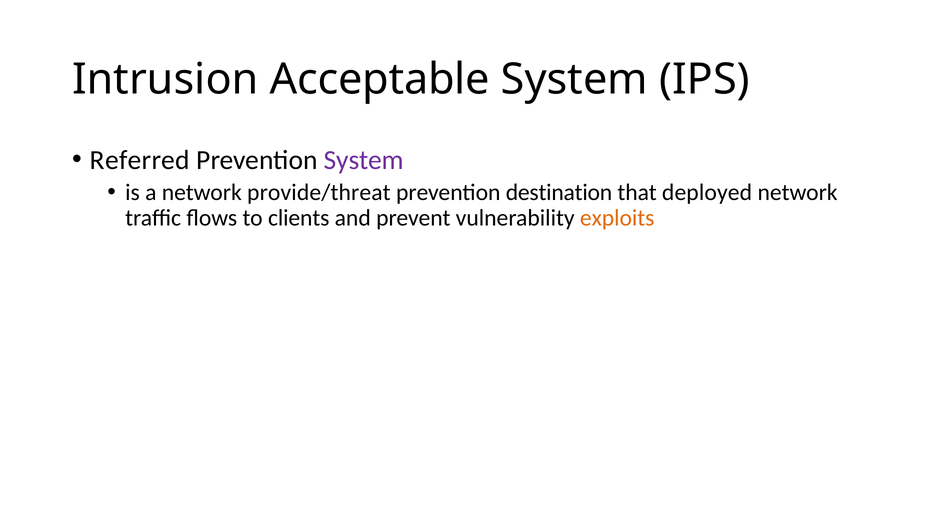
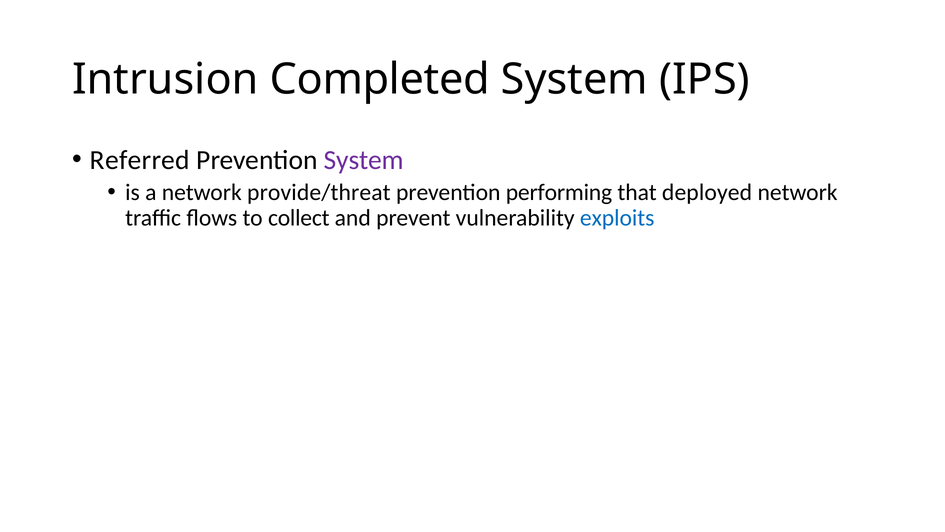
Acceptable: Acceptable -> Completed (380, 79)
destination: destination -> performing (559, 192)
clients: clients -> collect (299, 218)
exploits colour: orange -> blue (617, 218)
